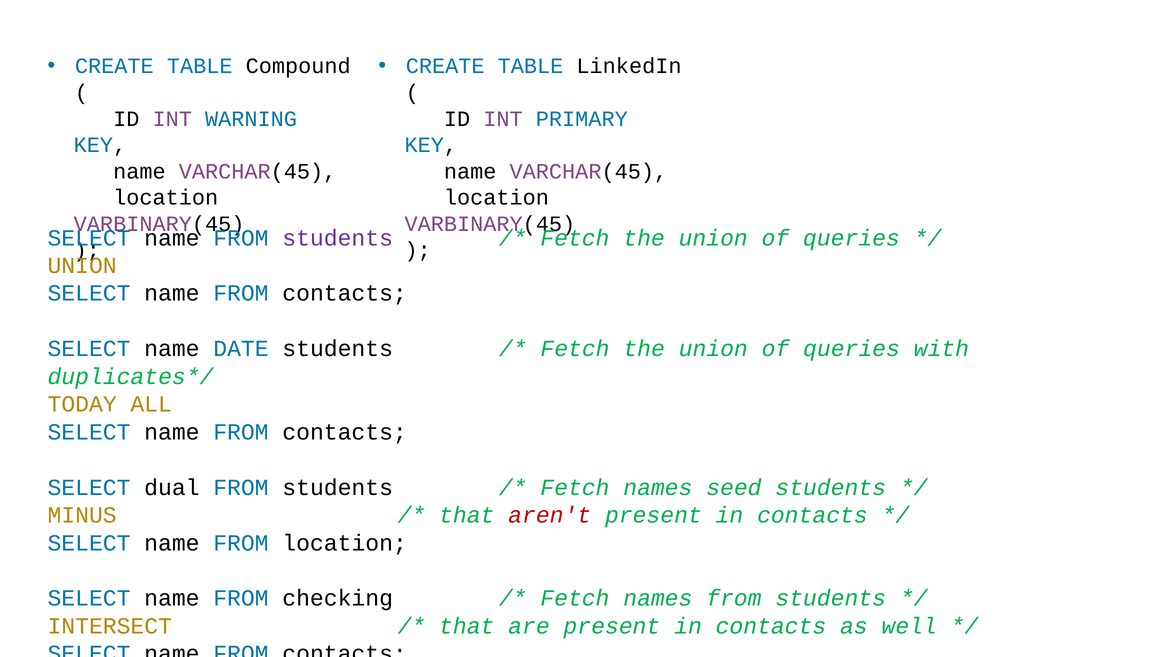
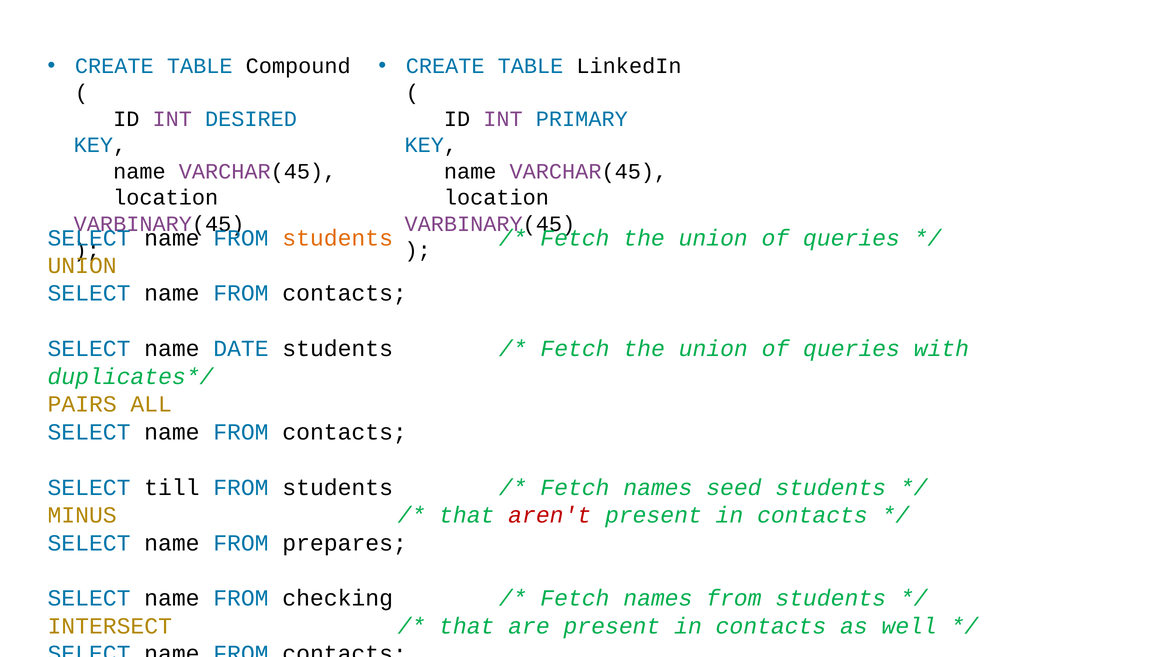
WARNING: WARNING -> DESIRED (251, 119)
students colour: purple -> orange (338, 238)
TODAY: TODAY -> PAIRS (82, 404)
dual: dual -> till (172, 487)
FROM location: location -> prepares (345, 542)
